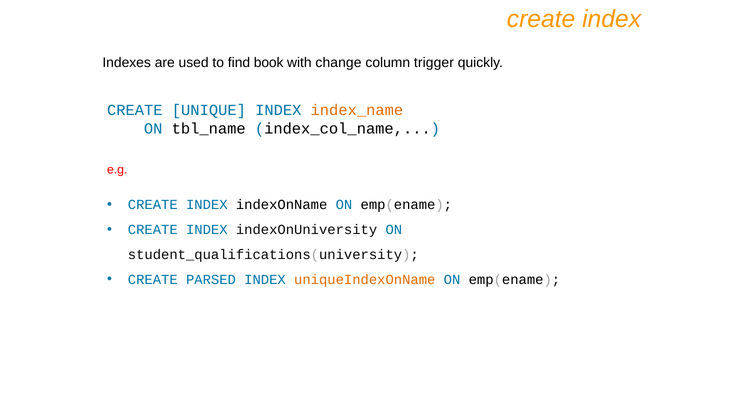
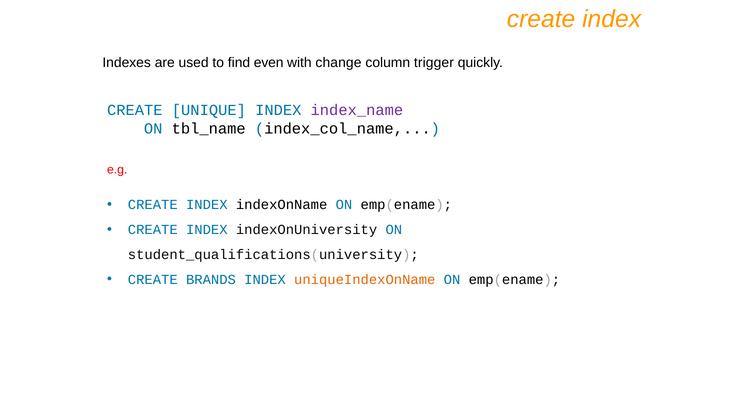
book: book -> even (269, 63)
index_name colour: orange -> purple (357, 110)
PARSED: PARSED -> BRANDS (211, 279)
